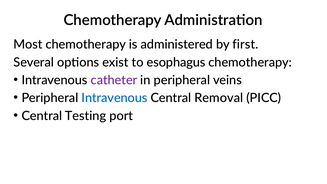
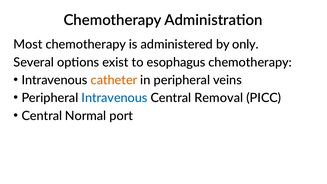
first: first -> only (245, 45)
catheter colour: purple -> orange (114, 80)
Testing: Testing -> Normal (86, 116)
